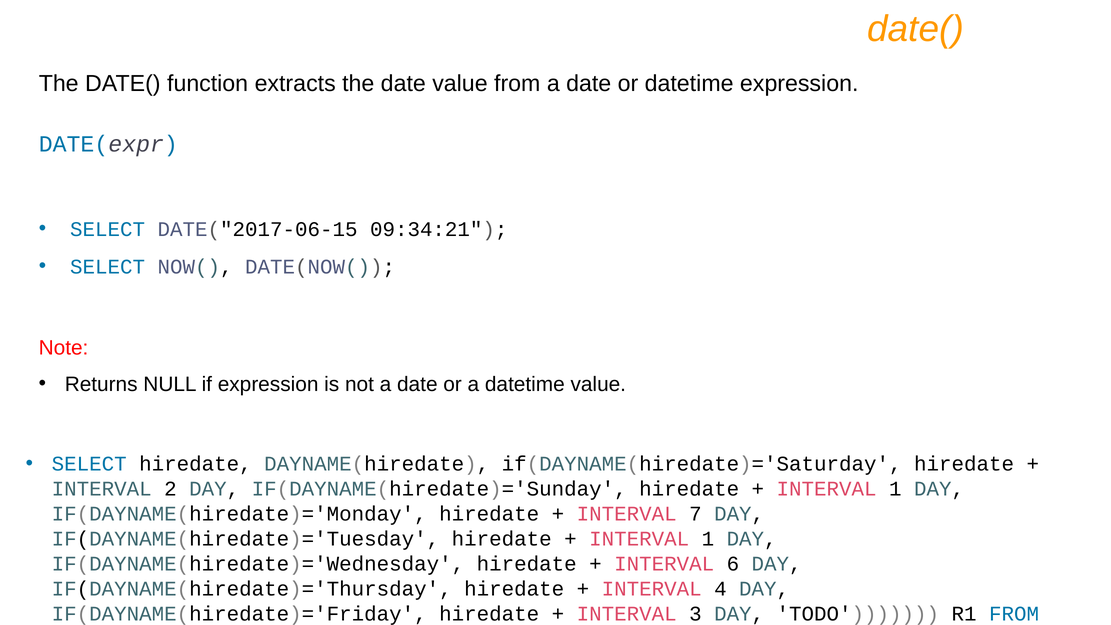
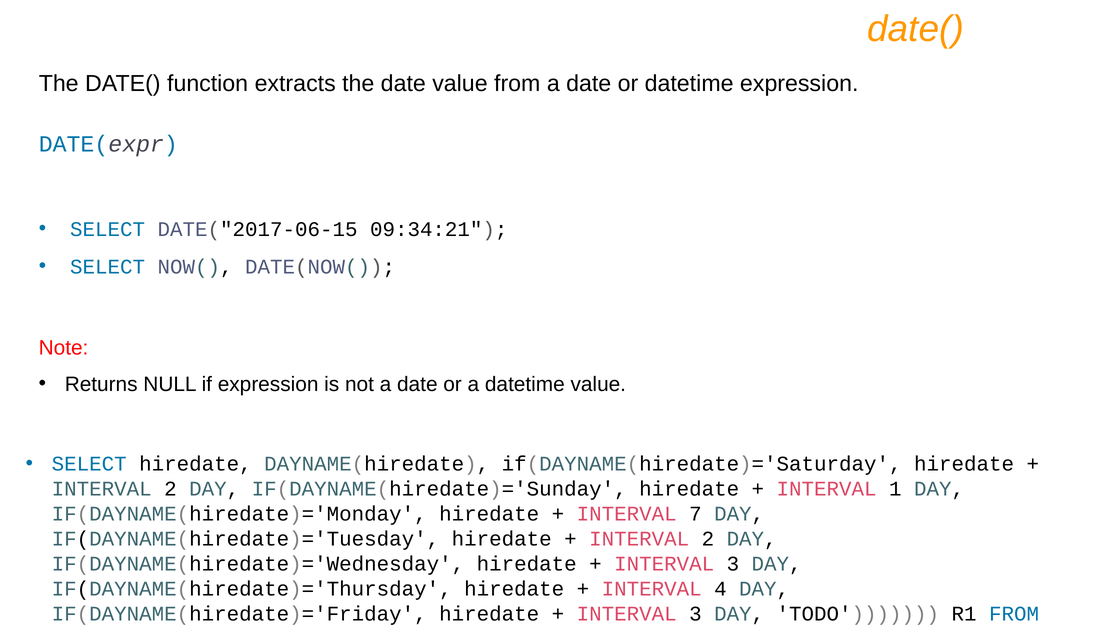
1: 1 -> 2 (708, 539)
6: 6 -> 3 (733, 564)
